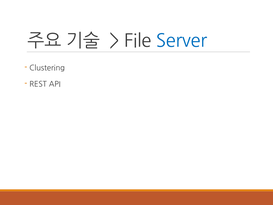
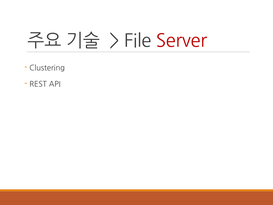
Server colour: blue -> red (182, 41)
